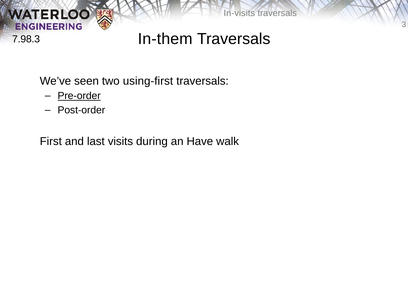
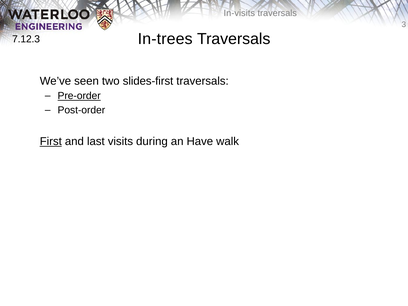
In-them: In-them -> In-trees (165, 39)
7.98.3: 7.98.3 -> 7.12.3 (26, 39)
using-first: using-first -> slides-first (148, 81)
First underline: none -> present (51, 141)
